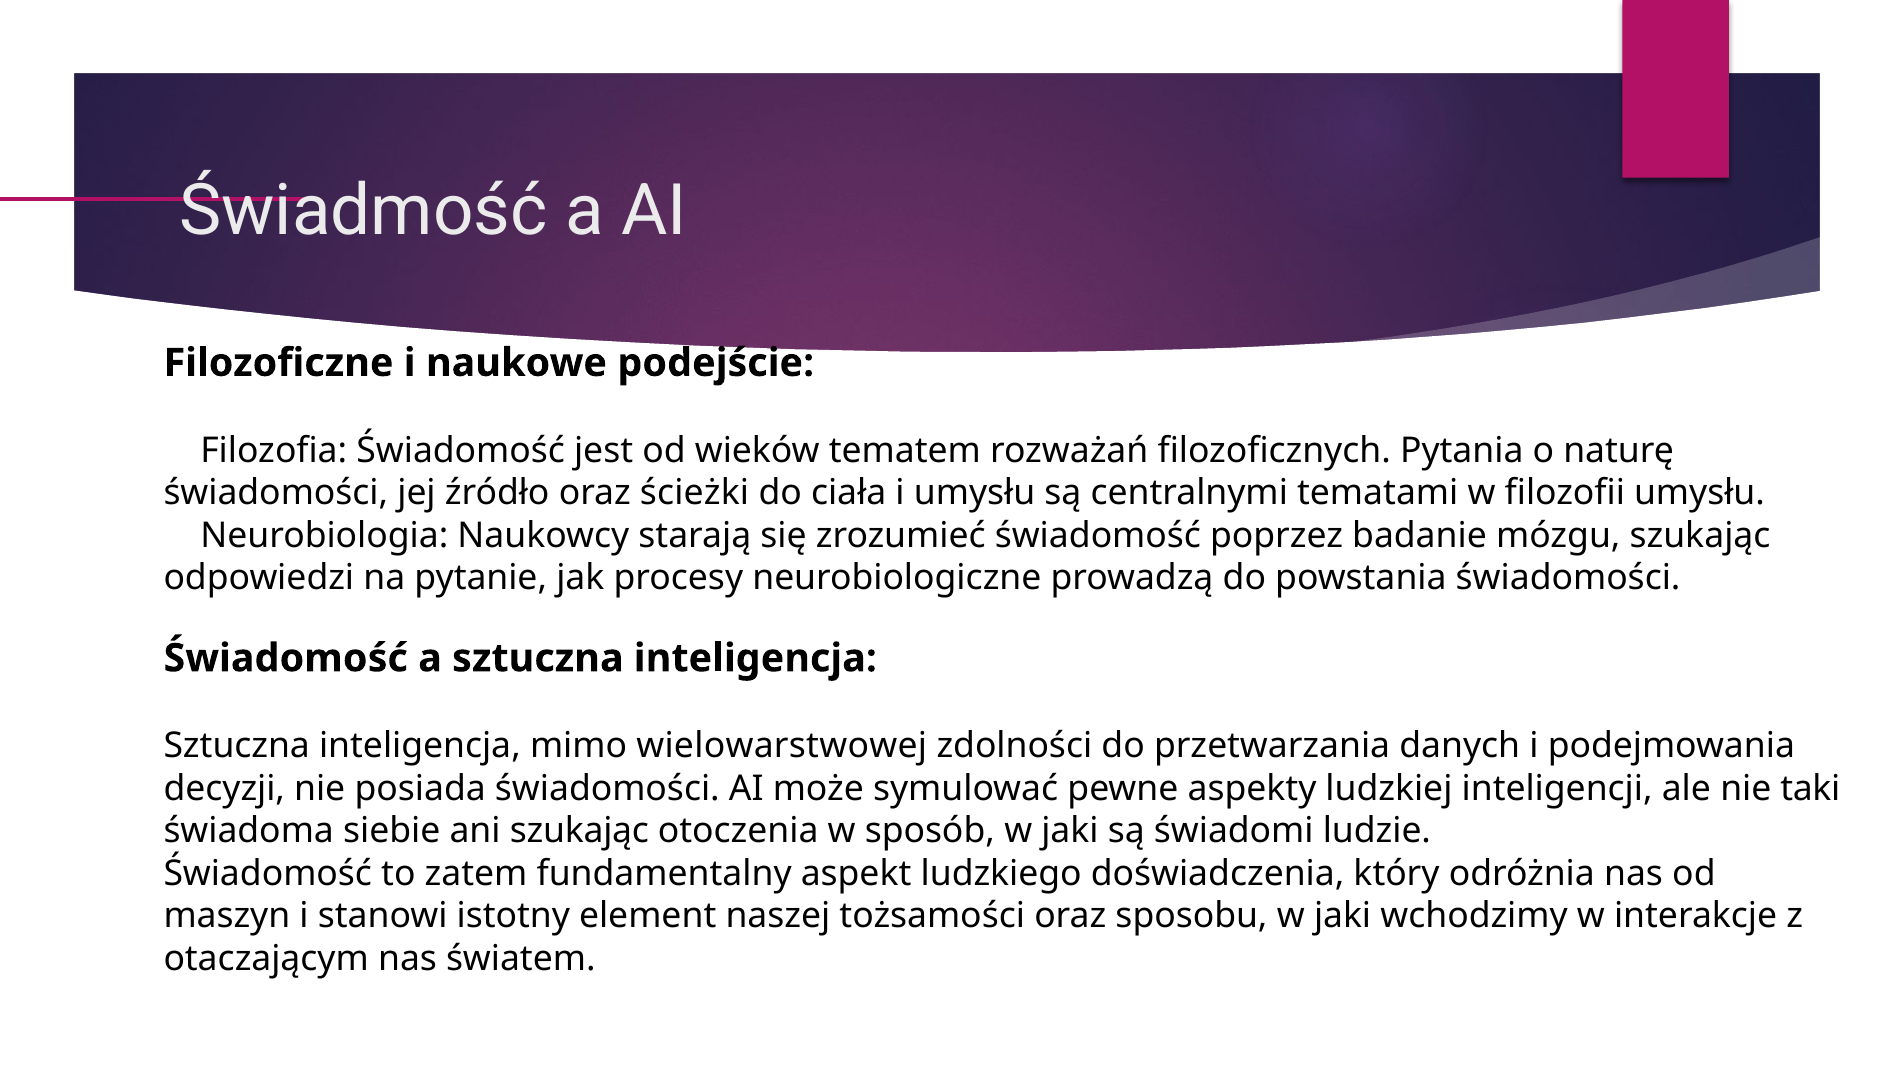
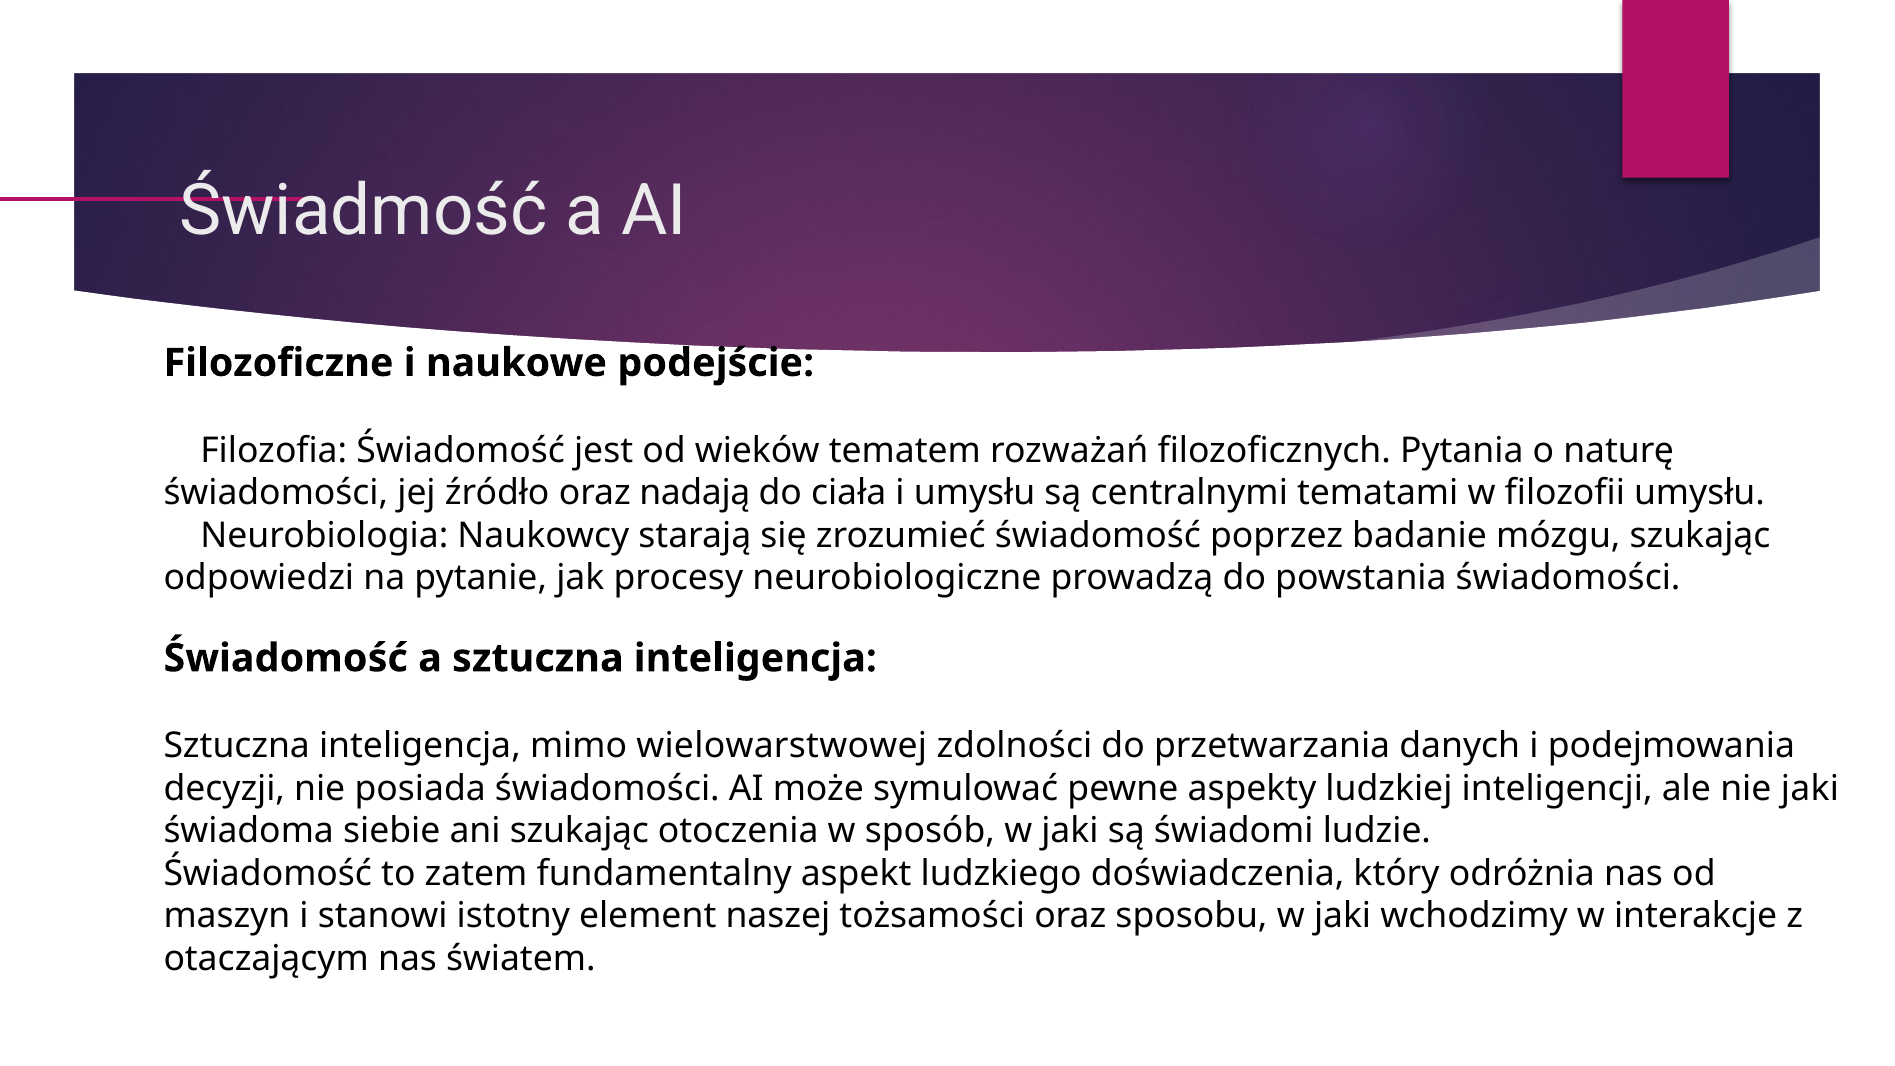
ścieżki: ścieżki -> nadają (695, 493)
nie taki: taki -> jaki (1810, 788)
